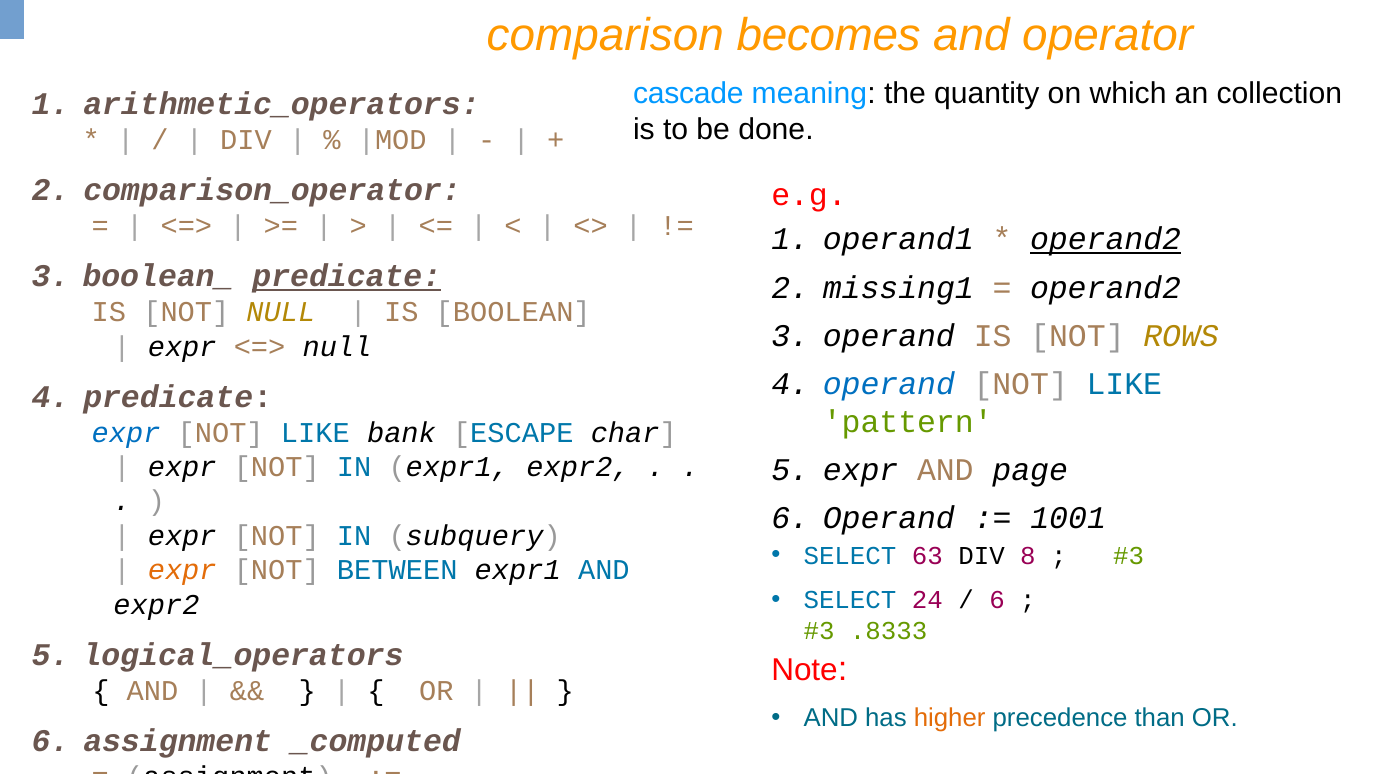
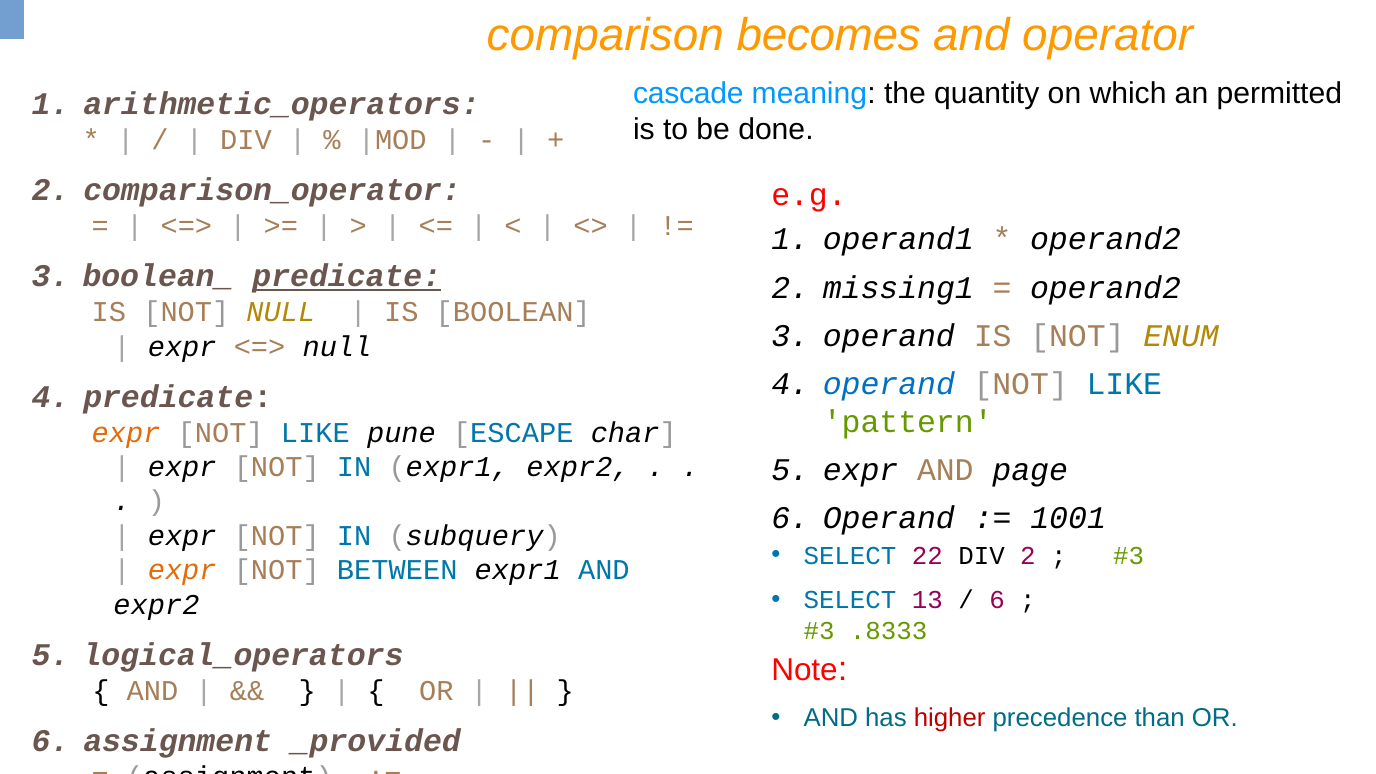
collection: collection -> permitted (1279, 93)
operand2 underline: present -> none (1106, 240)
ROWS: ROWS -> ENUM (1181, 336)
expr colour: blue -> orange (126, 433)
bank: bank -> pune (401, 433)
63: 63 -> 22 (927, 556)
DIV 8: 8 -> 2 (1028, 556)
24: 24 -> 13 (927, 600)
higher colour: orange -> red (950, 718)
_computed: _computed -> _provided (376, 741)
